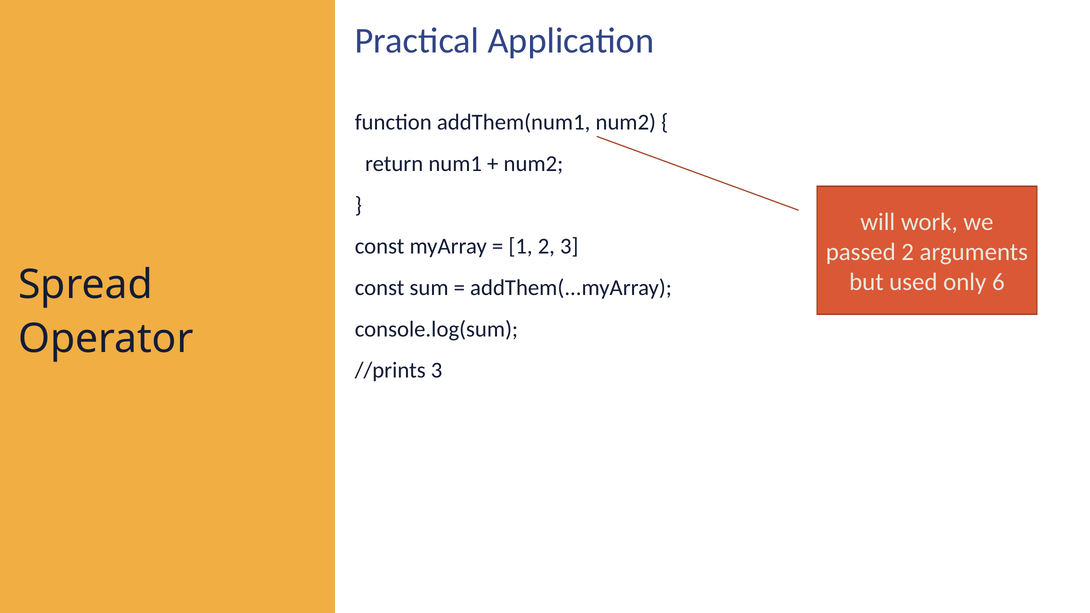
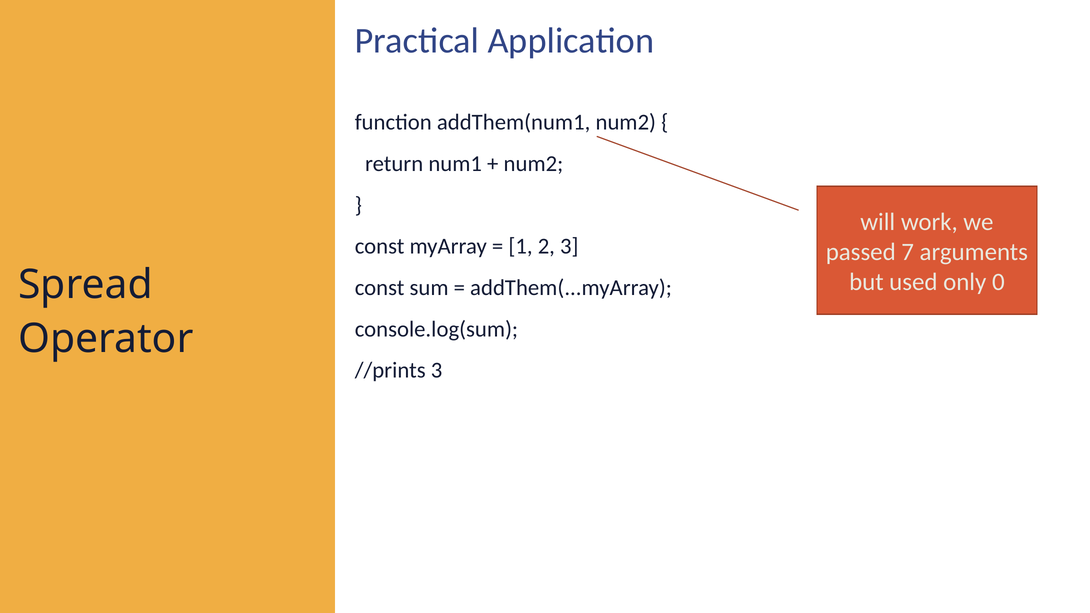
passed 2: 2 -> 7 (908, 252)
6: 6 -> 0 (998, 282)
